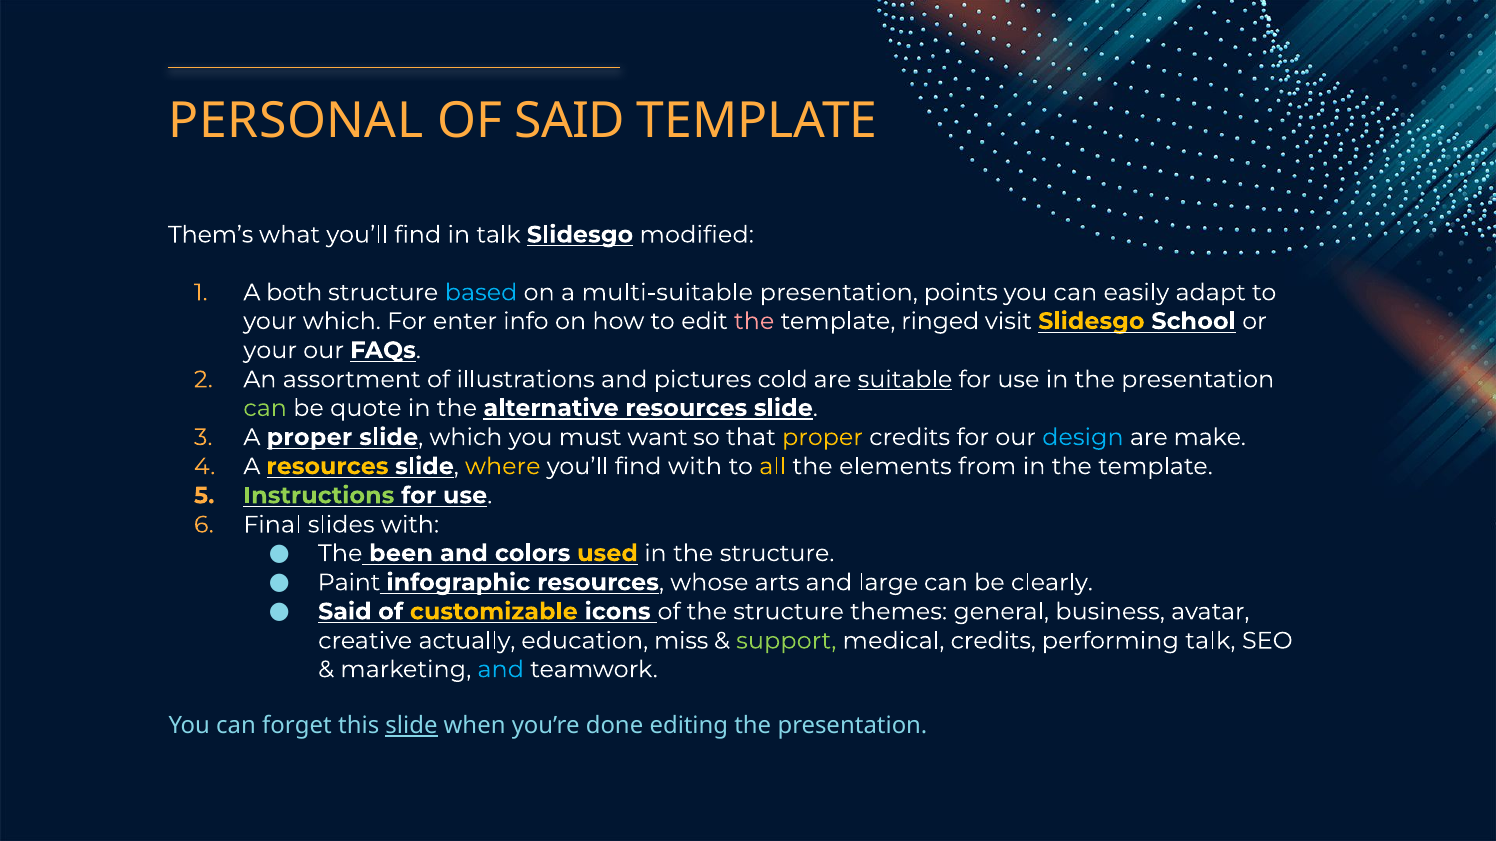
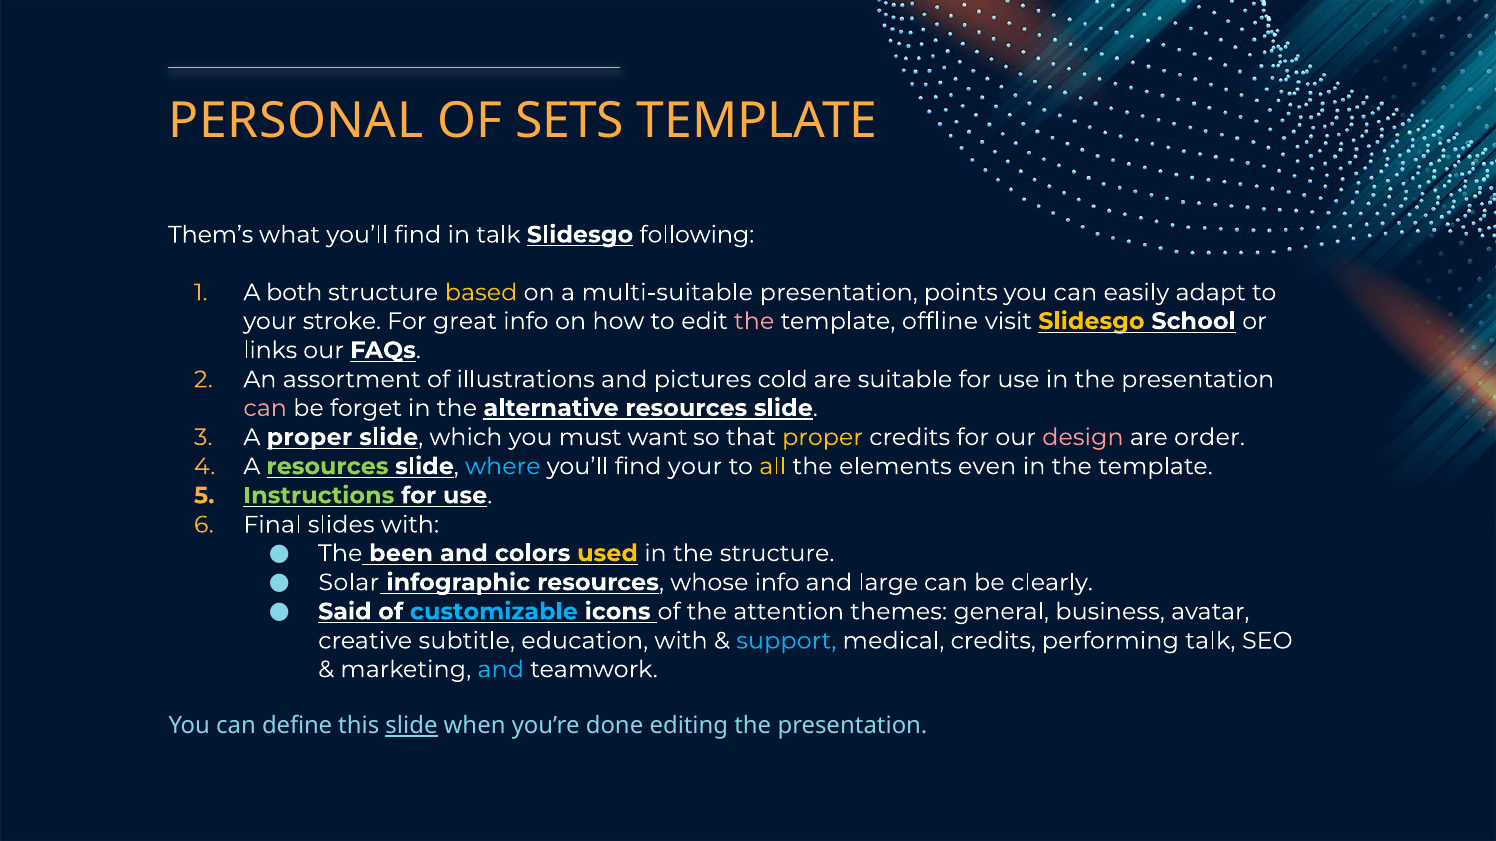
OF SAID: SAID -> SETS (570, 121)
modified: modified -> following (697, 235)
based colour: light blue -> yellow (481, 293)
your which: which -> stroke (342, 321)
enter: enter -> great (465, 321)
ringed: ringed -> offline (940, 321)
your: your -> links (270, 351)
suitable underline: present -> none (905, 380)
can colour: light green -> pink (265, 408)
quote: quote -> forget (366, 408)
design colour: light blue -> pink (1083, 437)
make: make -> order (1209, 437)
resources colour: yellow -> light green (327, 467)
where colour: yellow -> light blue (503, 467)
find with: with -> your (695, 467)
from: from -> even (987, 467)
Paint: Paint -> Solar (349, 583)
whose arts: arts -> info (777, 583)
customizable colour: yellow -> light blue (494, 612)
of the structure: structure -> attention (789, 612)
actually: actually -> subtitle (467, 641)
education miss: miss -> with (681, 641)
support colour: light green -> light blue (786, 641)
forget: forget -> define (297, 726)
